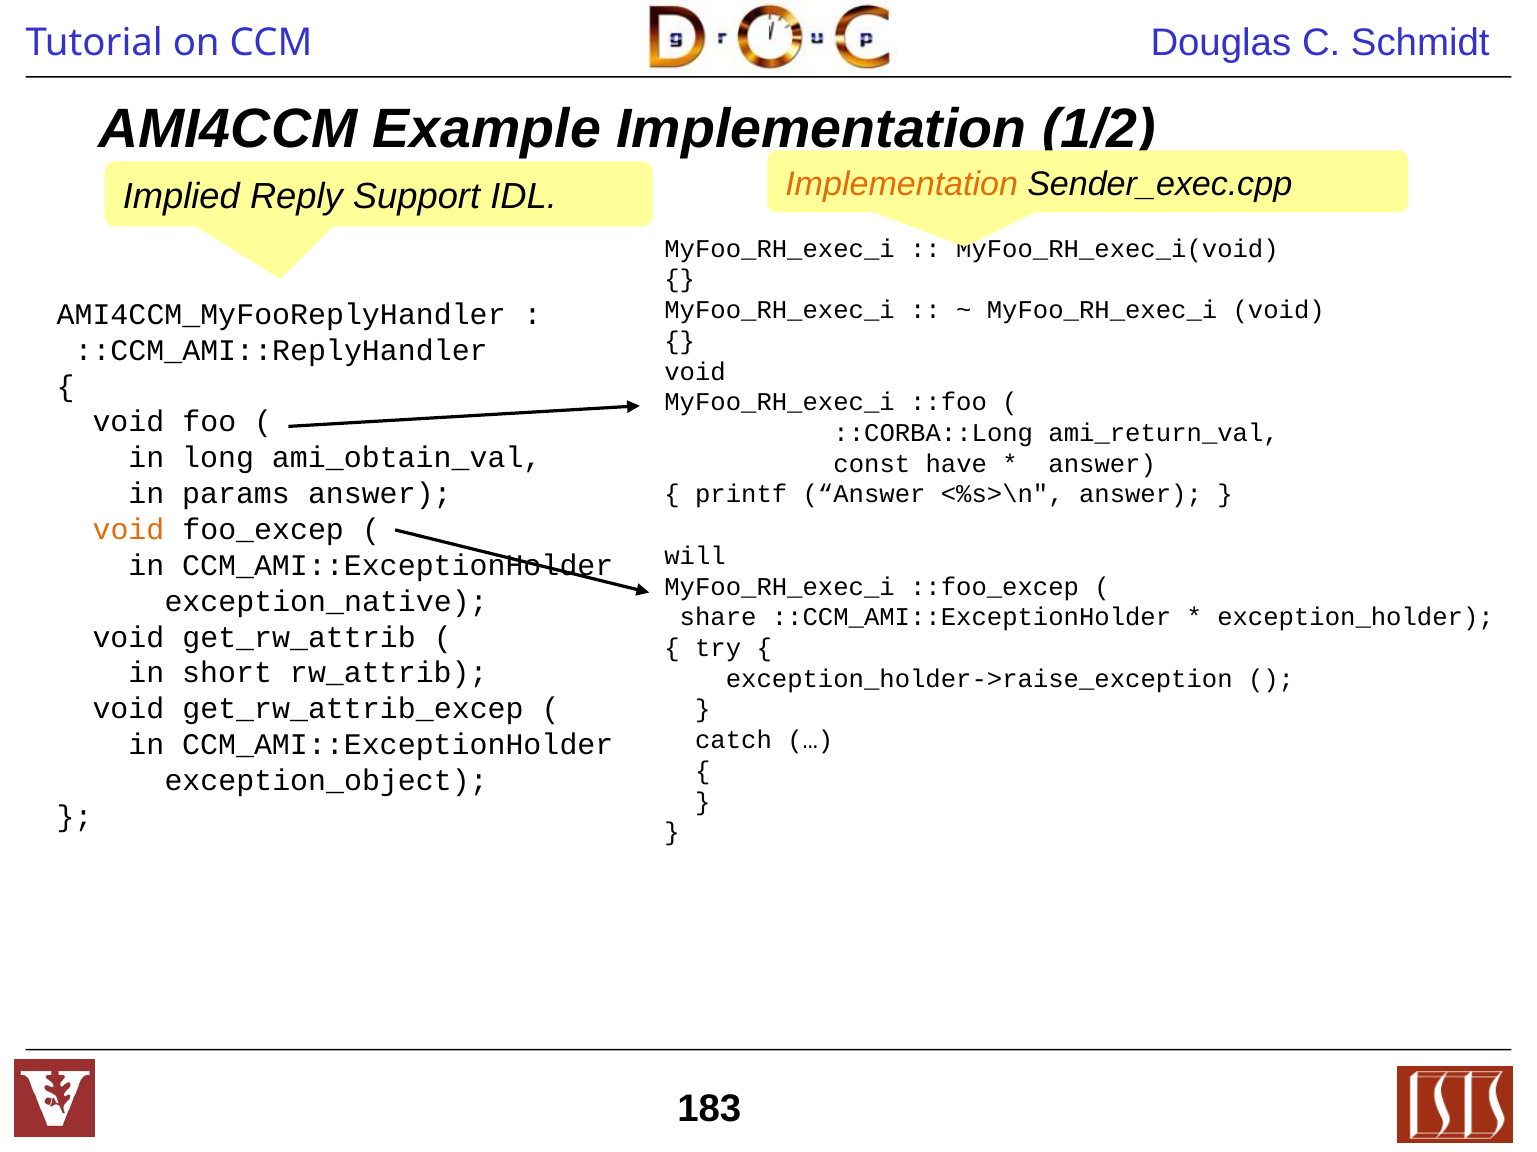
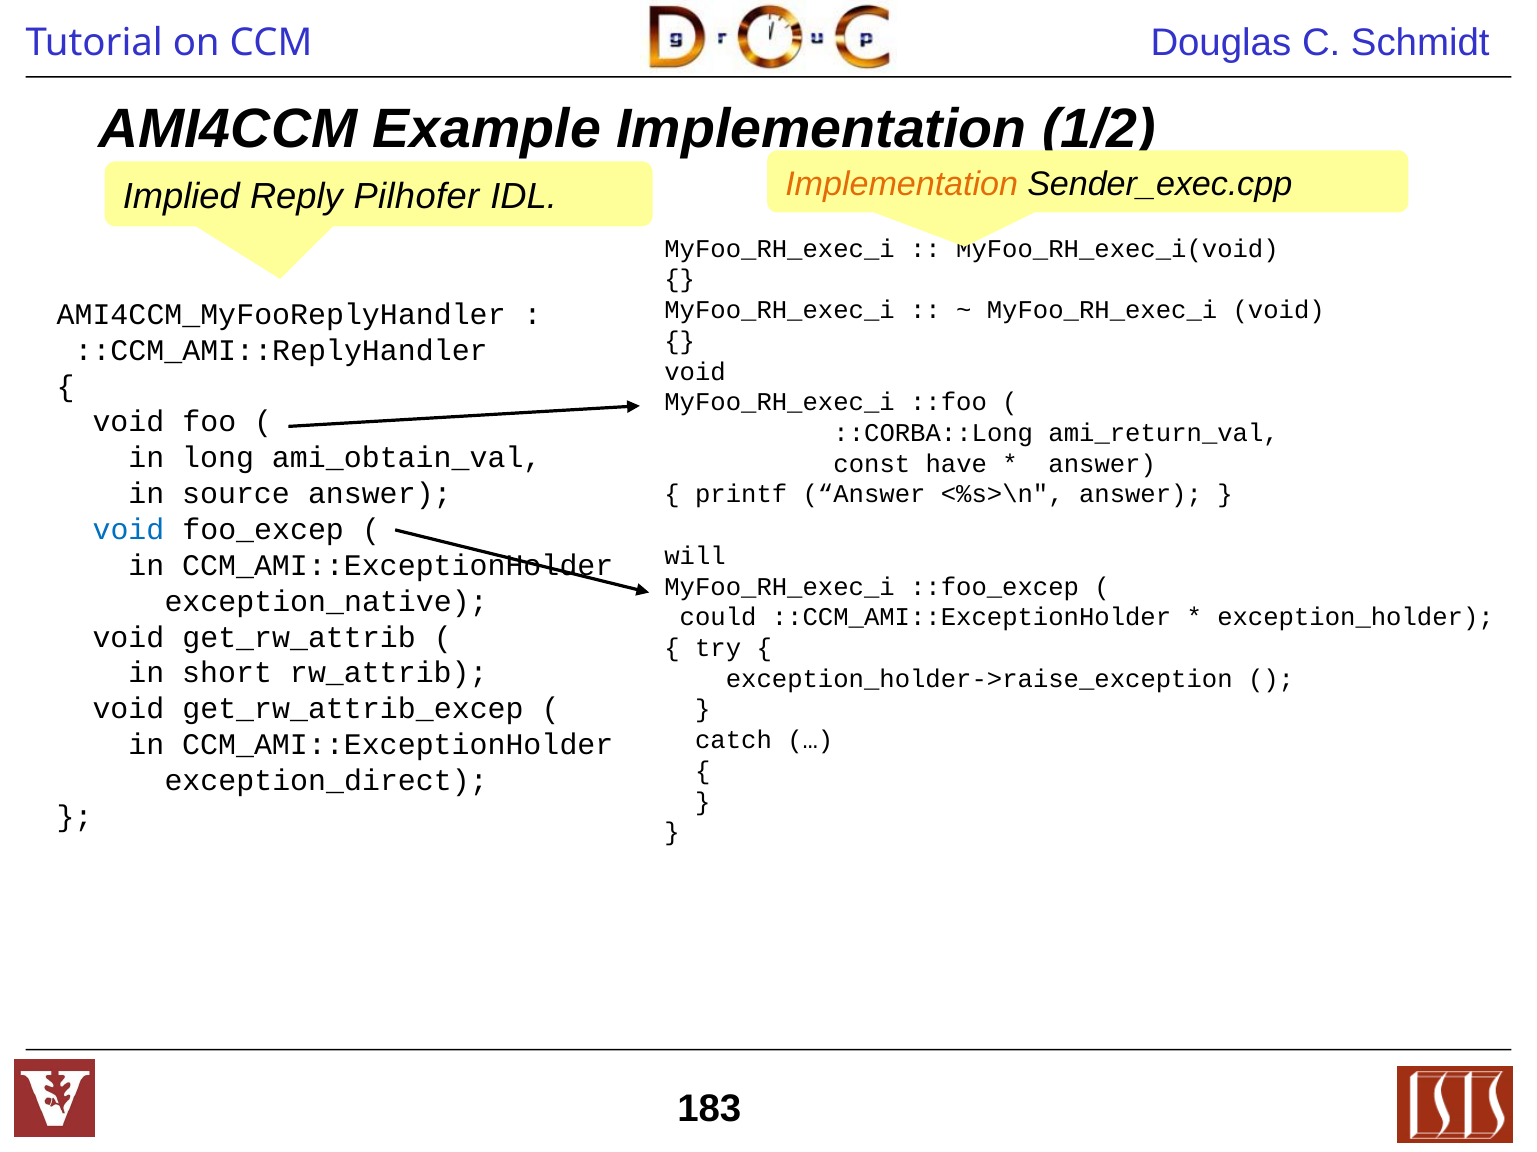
Support: Support -> Pilhofer (416, 196)
params: params -> source (236, 494)
void colour: orange -> blue (128, 530)
share: share -> could (718, 618)
exception_object: exception_object -> exception_direct (326, 781)
